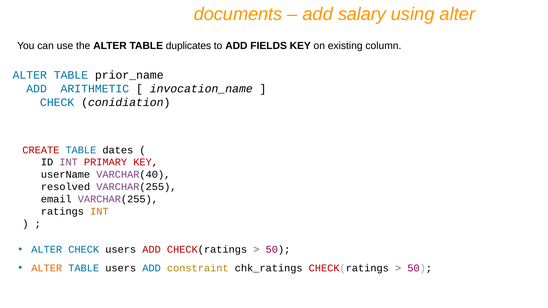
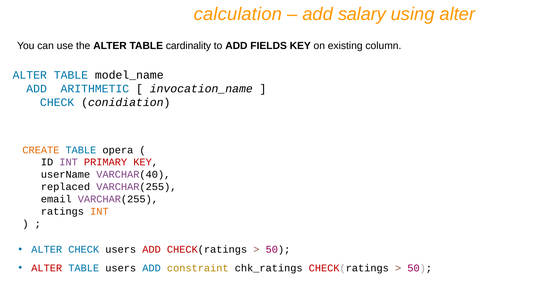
documents: documents -> calculation (238, 14)
duplicates: duplicates -> cardinality (188, 46)
prior_name: prior_name -> model_name (129, 75)
CREATE colour: red -> orange (41, 150)
dates: dates -> opera (118, 150)
resolved: resolved -> replaced (66, 187)
ALTER colour: orange -> red (47, 268)
